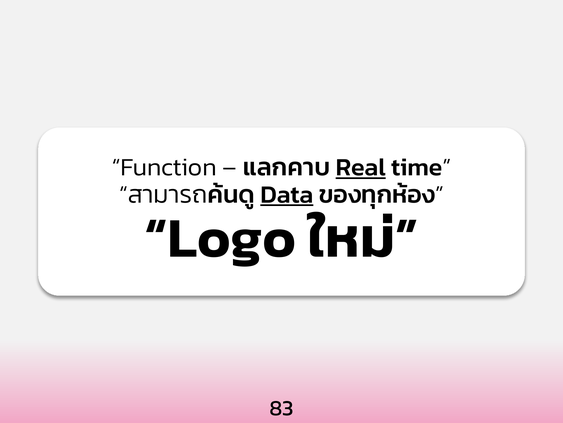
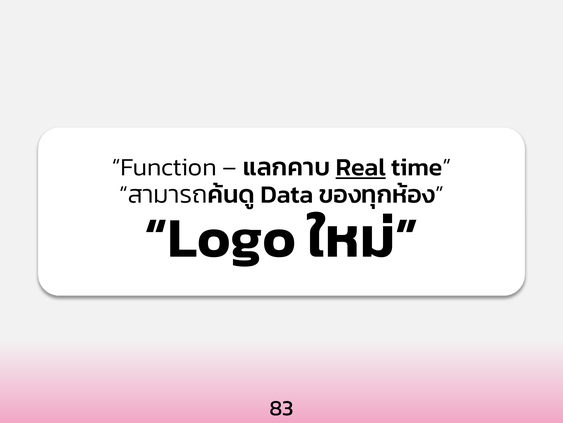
Data underline: present -> none (287, 194)
